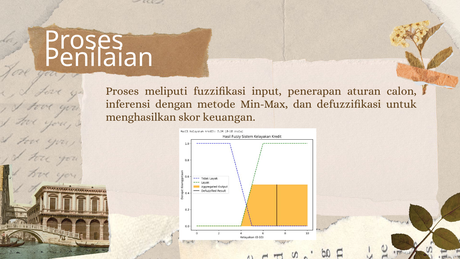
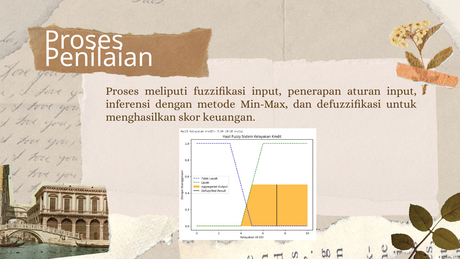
aturan calon: calon -> input (402, 91)
